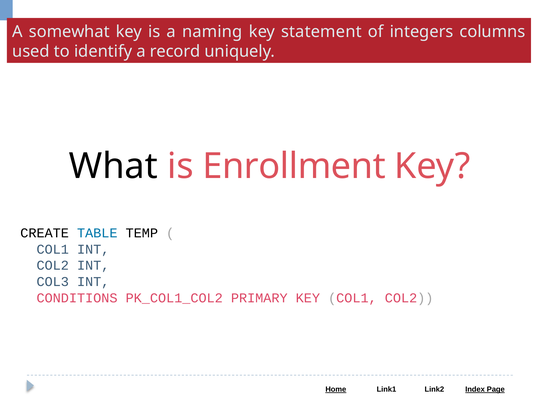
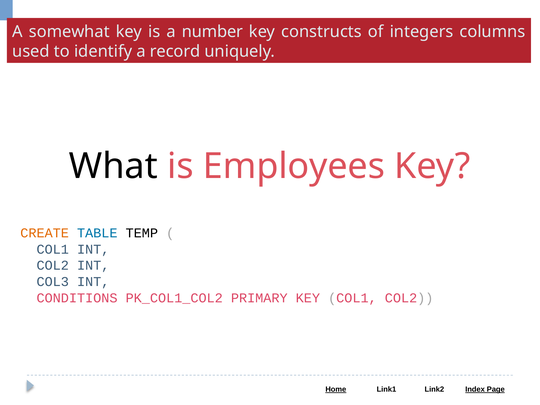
naming: naming -> number (212, 32)
statement: statement -> constructs (321, 32)
Enrollment: Enrollment -> Employees (294, 166)
CREATE colour: black -> orange (45, 233)
